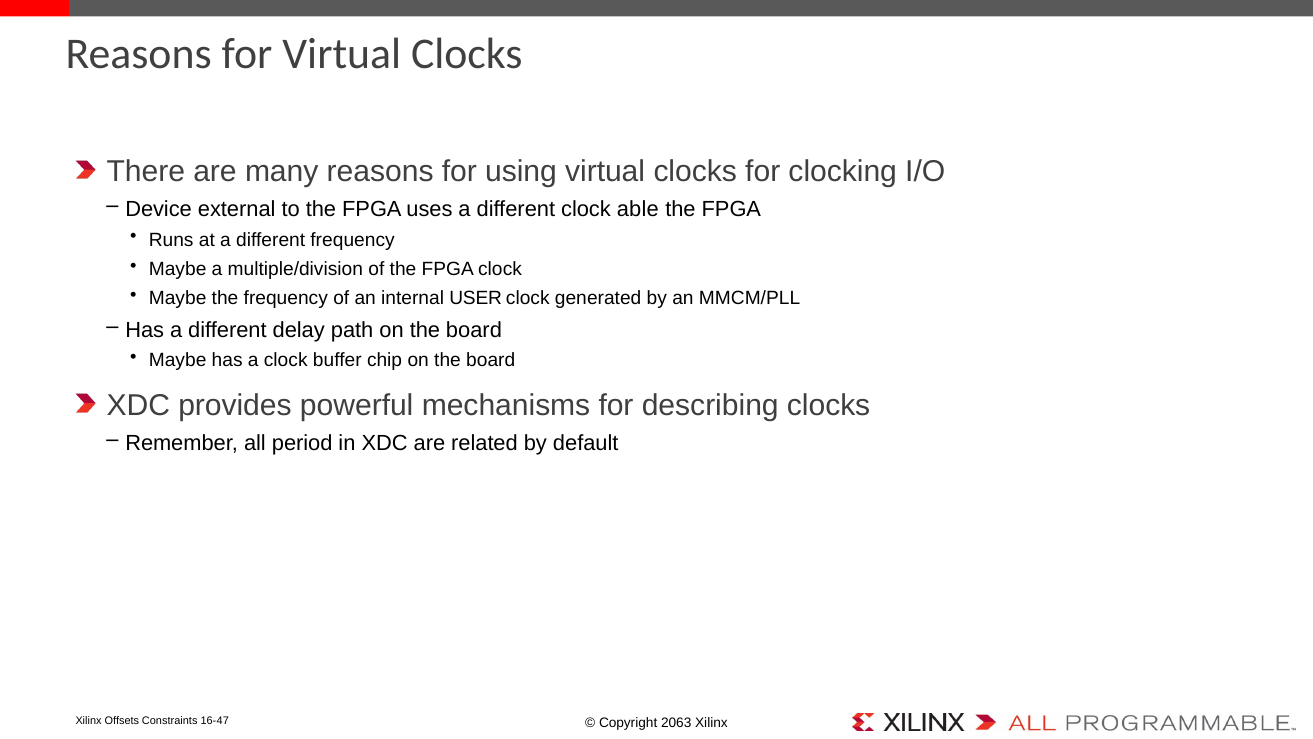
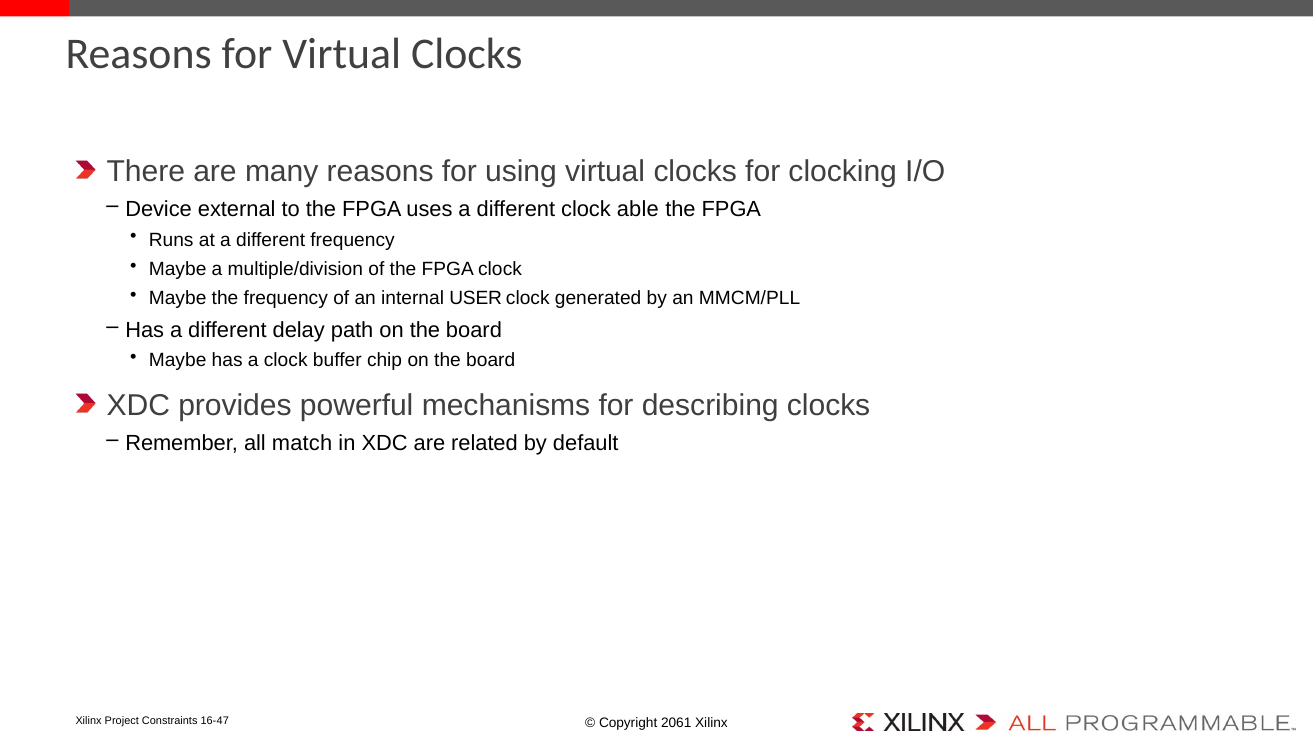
period: period -> match (302, 443)
Offsets: Offsets -> Project (122, 721)
2063: 2063 -> 2061 (676, 723)
